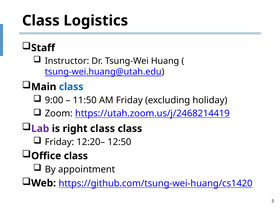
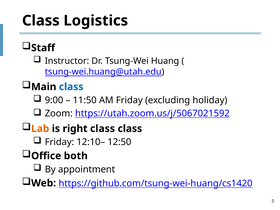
https://utah.zoom.us/j/2468214419: https://utah.zoom.us/j/2468214419 -> https://utah.zoom.us/j/5067021592 (152, 113)
Lab colour: purple -> orange (40, 129)
12:20–: 12:20– -> 12:10– (91, 142)
Office class: class -> both (76, 156)
